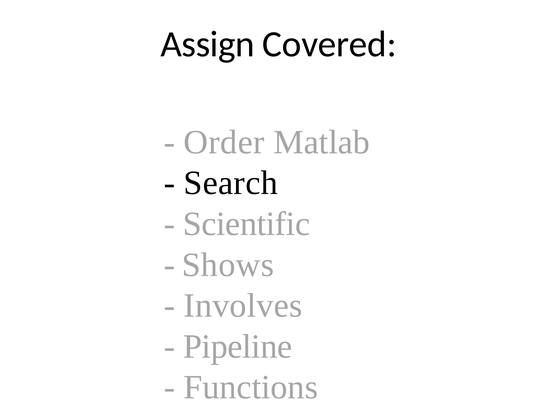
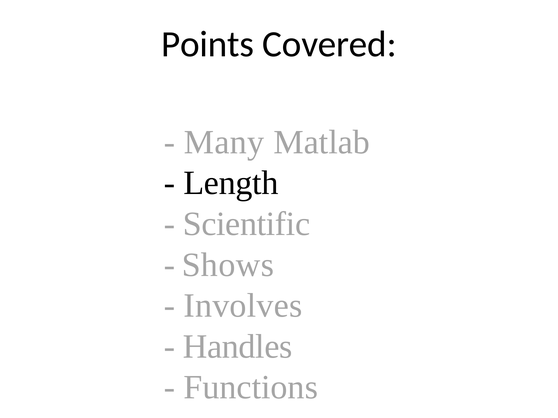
Assign: Assign -> Points (208, 44)
Order: Order -> Many (224, 142)
Search: Search -> Length (231, 183)
Pipeline: Pipeline -> Handles (238, 347)
